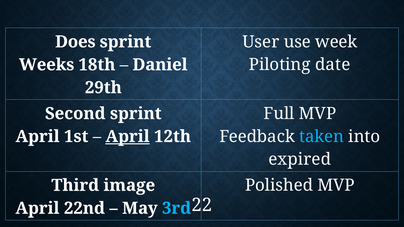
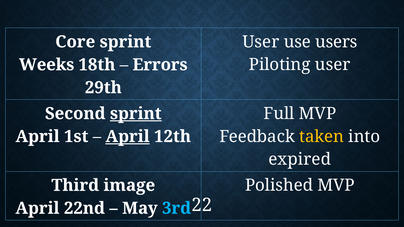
Does: Does -> Core (75, 42)
week: week -> users (336, 42)
Daniel: Daniel -> Errors (160, 65)
Piloting date: date -> user (333, 65)
sprint underline: none -> present (136, 114)
taken colour: light blue -> yellow (322, 137)
